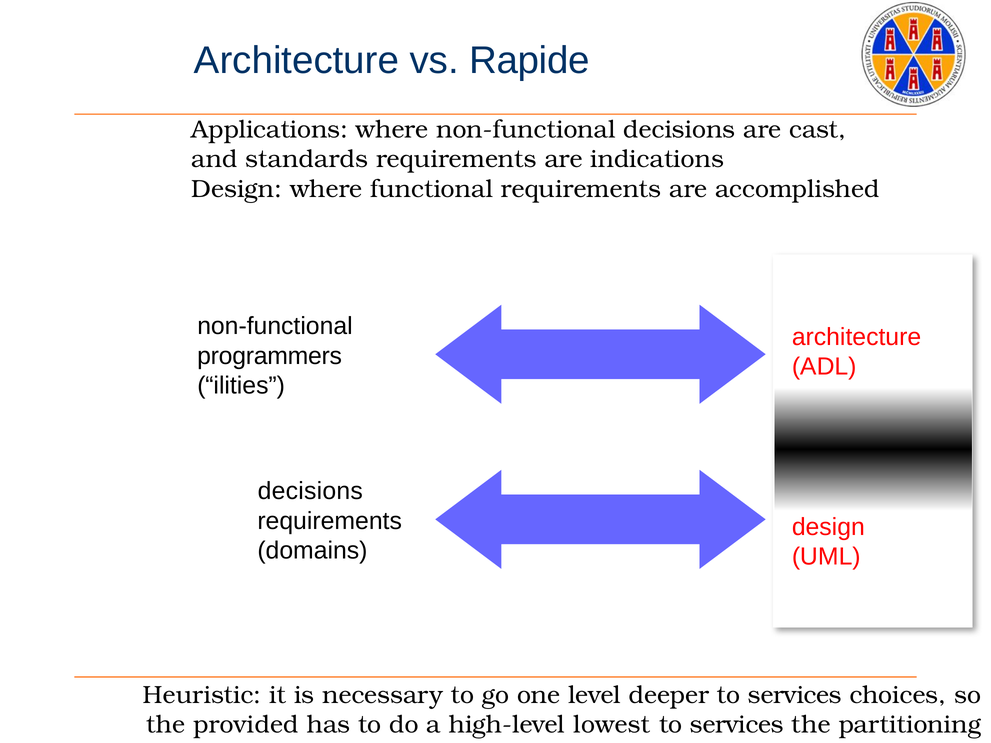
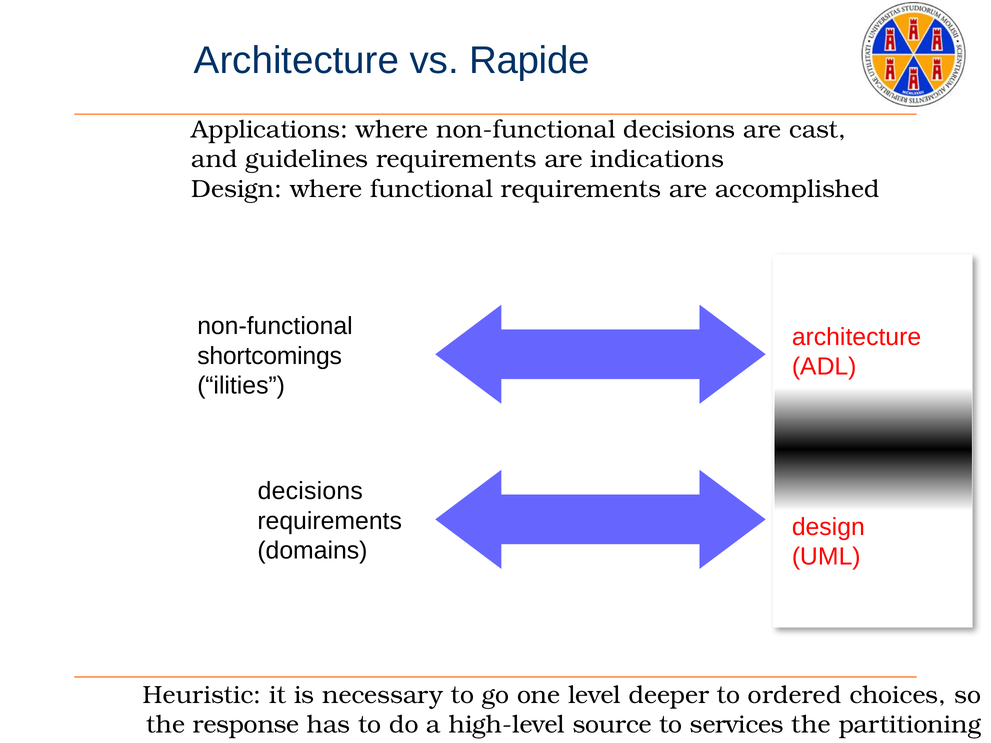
standards: standards -> guidelines (307, 159)
programmers: programmers -> shortcomings (270, 356)
deeper to services: services -> ordered (795, 695)
provided: provided -> response (246, 725)
lowest: lowest -> source (612, 725)
